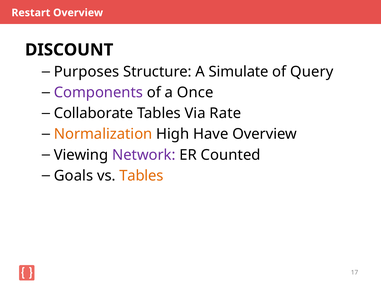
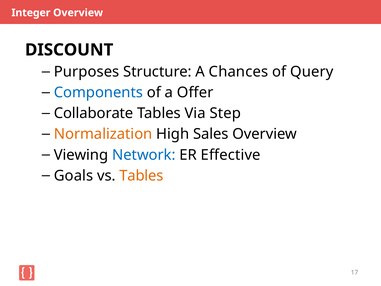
Restart: Restart -> Integer (31, 13)
Simulate: Simulate -> Chances (238, 72)
Components colour: purple -> blue (98, 92)
Once: Once -> Offer (195, 92)
Rate: Rate -> Step (225, 113)
Have: Have -> Sales (211, 134)
Network colour: purple -> blue (144, 155)
Counted: Counted -> Effective (231, 155)
